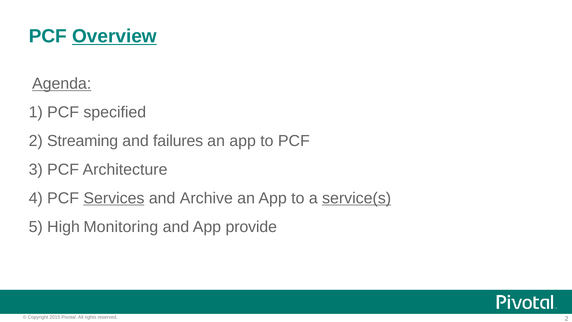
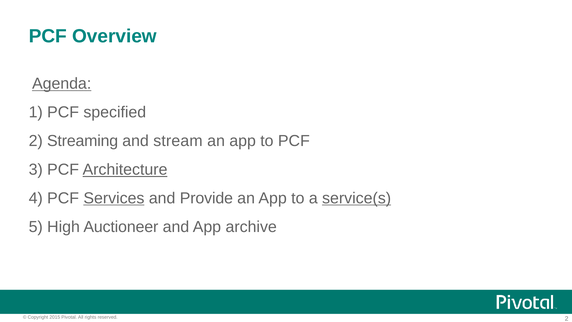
Overview underline: present -> none (114, 36)
failures: failures -> stream (178, 141)
Architecture underline: none -> present (125, 169)
Archive: Archive -> Provide (206, 198)
Monitoring: Monitoring -> Auctioneer (121, 227)
provide: provide -> archive (251, 227)
